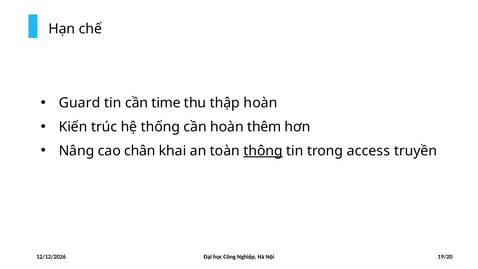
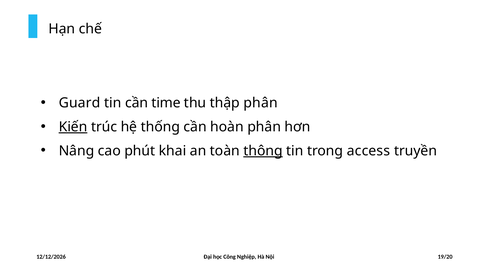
thập hoàn: hoàn -> phân (261, 103)
Kiến underline: none -> present (73, 127)
hoàn thêm: thêm -> phân (264, 127)
chân: chân -> phút (140, 151)
